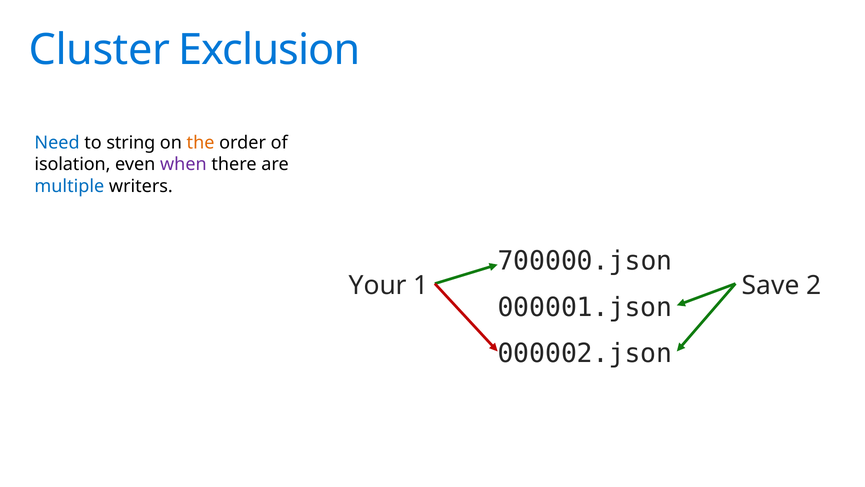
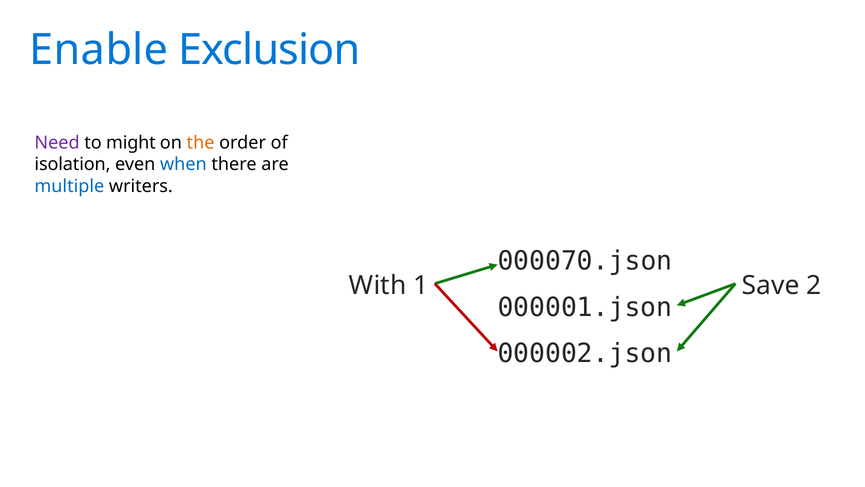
Cluster: Cluster -> Enable (99, 50)
Need colour: blue -> purple (57, 143)
string: string -> might (131, 143)
when colour: purple -> blue (183, 164)
700000.json: 700000.json -> 000070.json (585, 261)
Your: Your -> With (378, 285)
